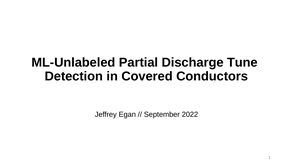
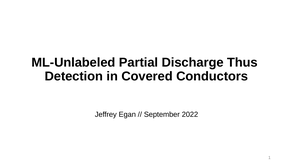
Tune: Tune -> Thus (242, 62)
